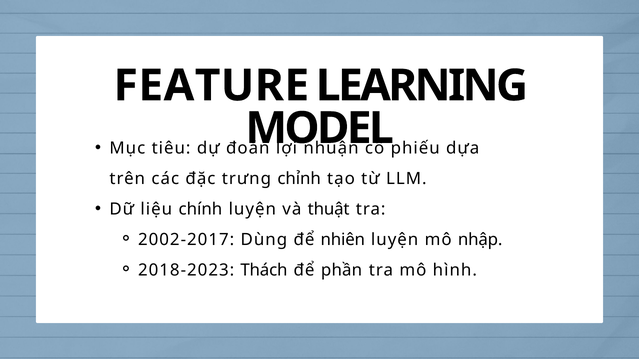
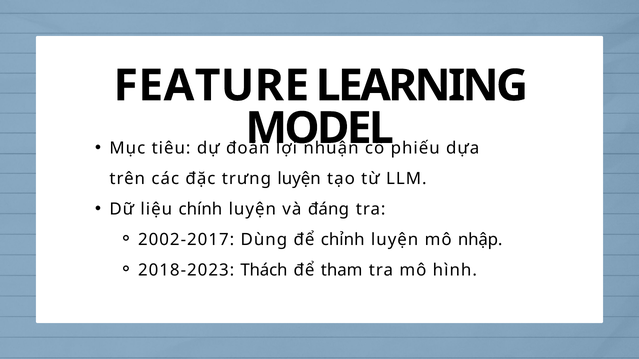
trưng chỉnh: chỉnh -> luyện (299, 179)
thuật: thuật -> đáng (328, 210)
nhiên: nhiên -> chỉnh (343, 240)
phần: phần -> tham (342, 271)
